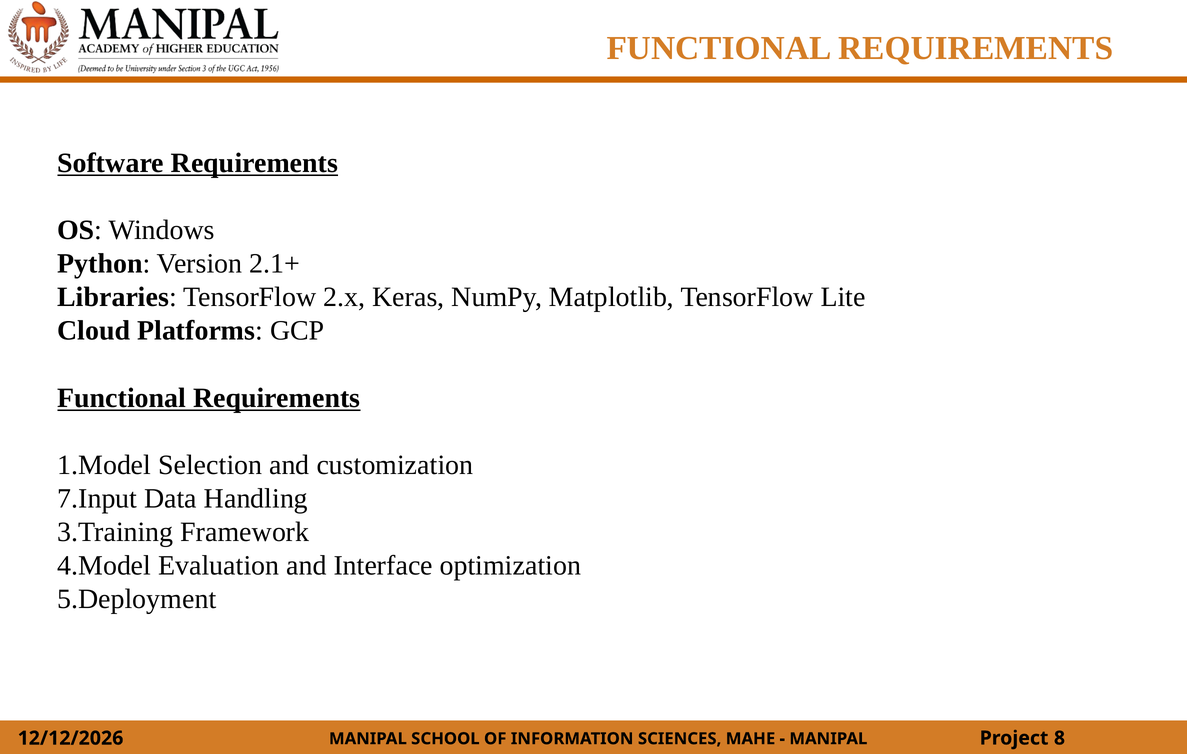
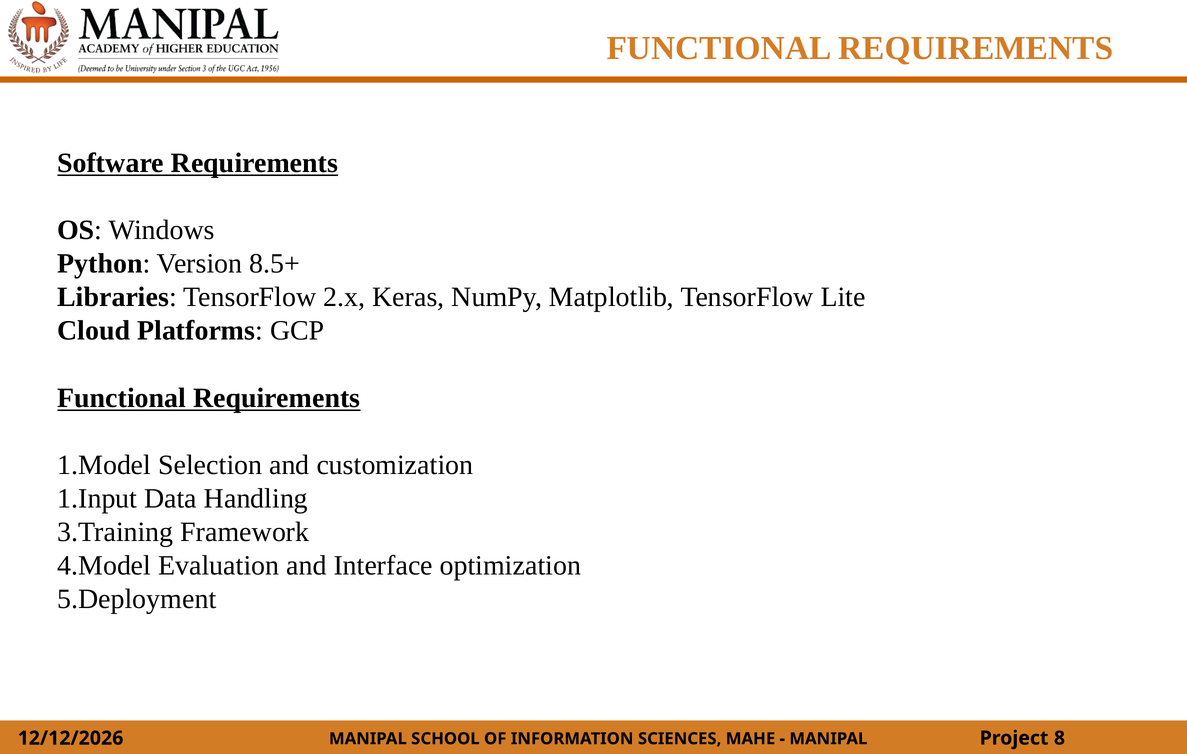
2.1+: 2.1+ -> 8.5+ (275, 264)
7.Input: 7.Input -> 1.Input (97, 498)
